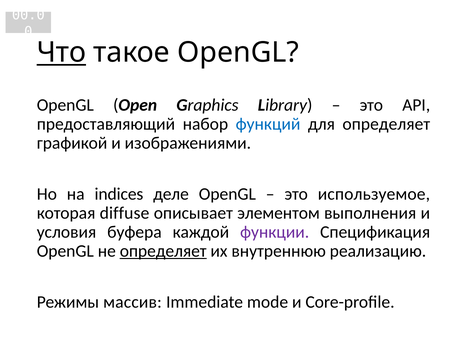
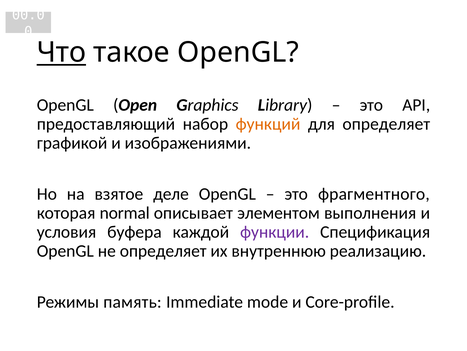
функций colour: blue -> orange (268, 124)
indices: indices -> взятое (119, 194)
используемое: используемое -> фрагментного (374, 194)
diffuse: diffuse -> normal (125, 213)
определяет underline: present -> none (163, 250)
массив: массив -> память (132, 301)
